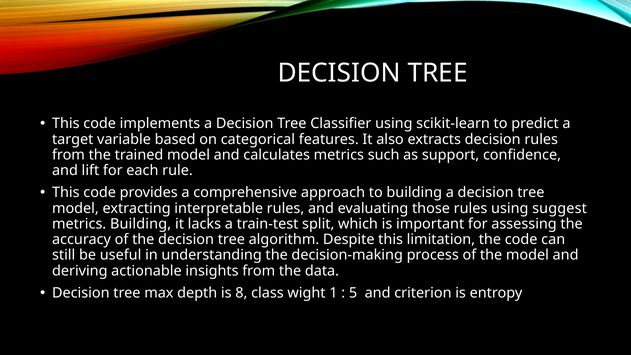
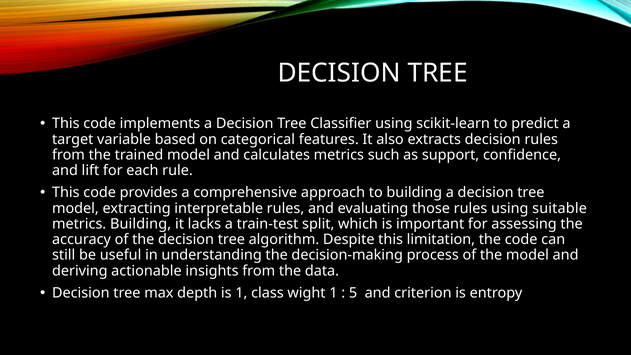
suggest: suggest -> suitable (560, 208)
is 8: 8 -> 1 (241, 293)
